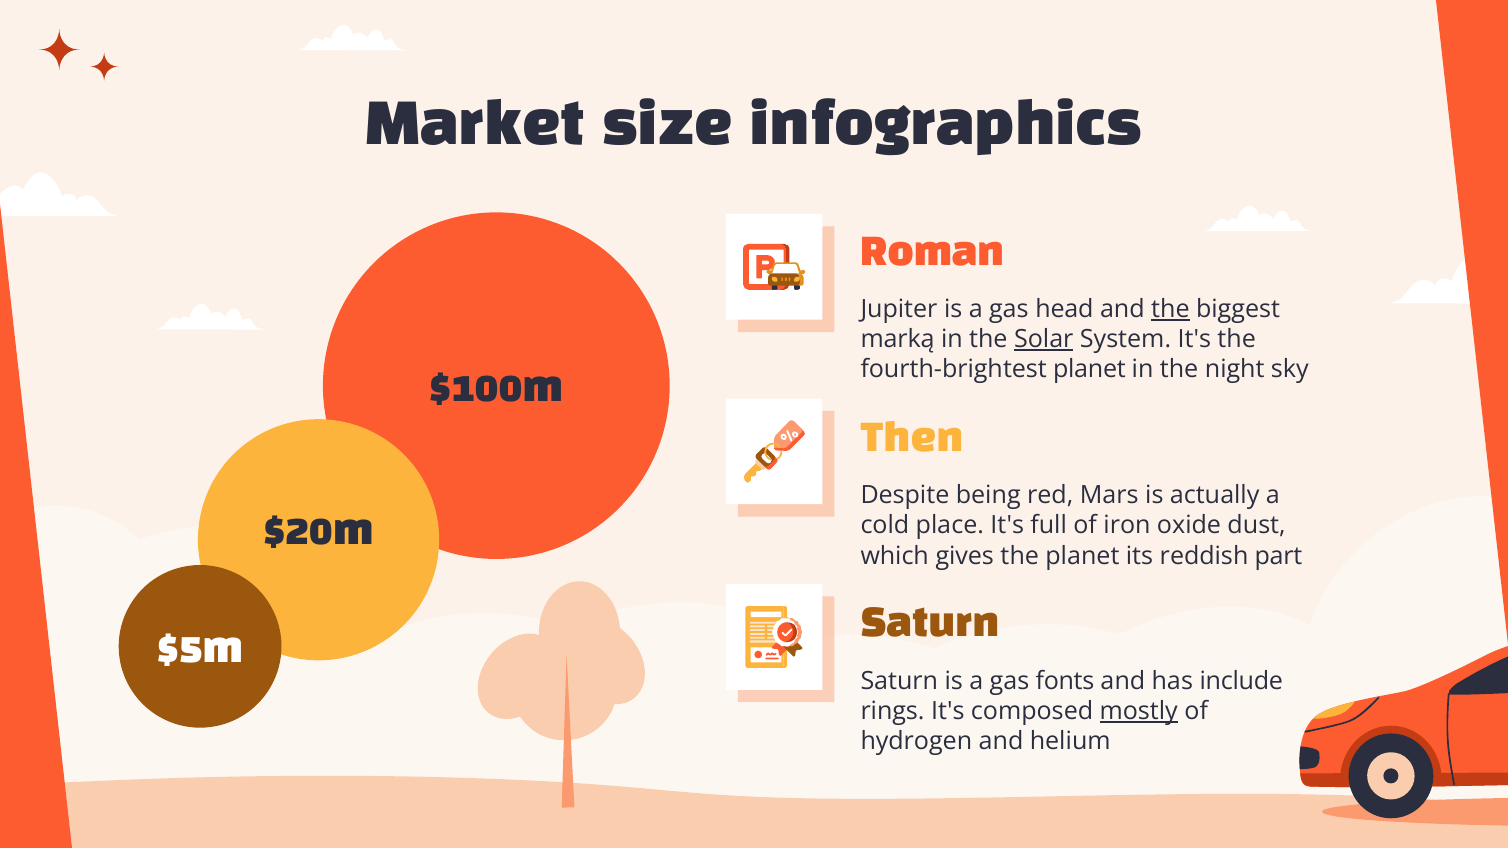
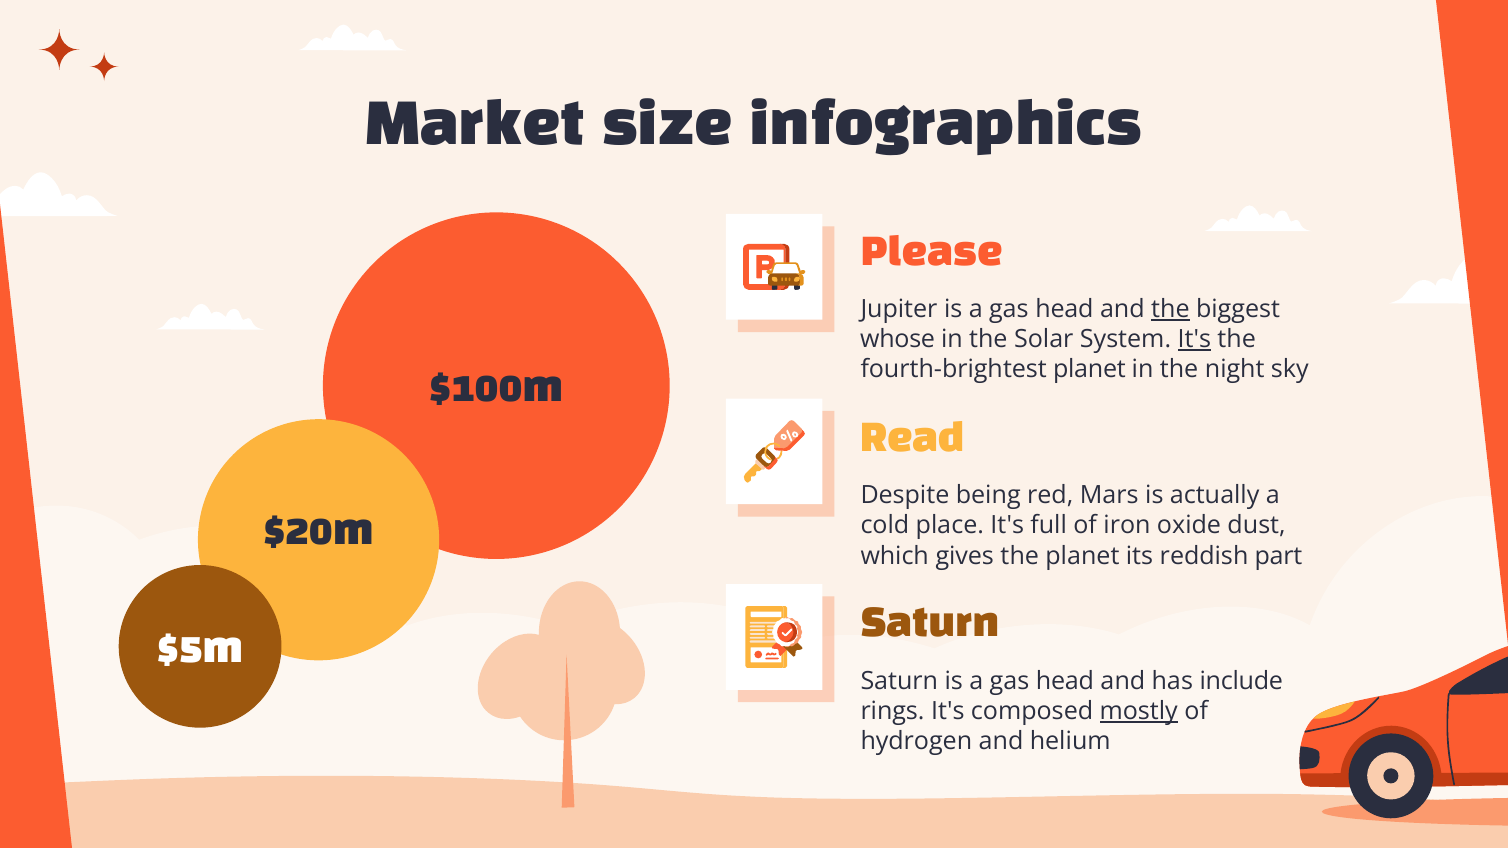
Roman: Roman -> Please (932, 253)
marką: marką -> whose (898, 340)
Solar underline: present -> none (1044, 340)
It's underline: none -> present (1194, 340)
Then: Then -> Read (912, 439)
fonts: fonts -> head (1065, 681)
